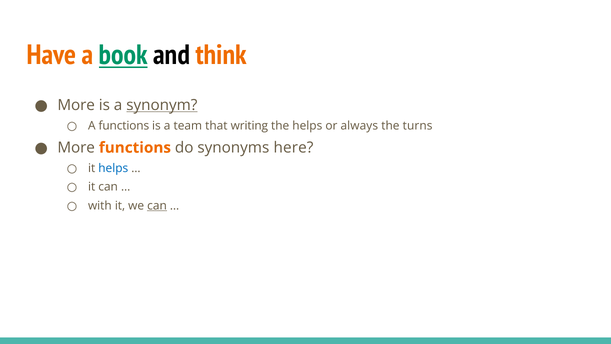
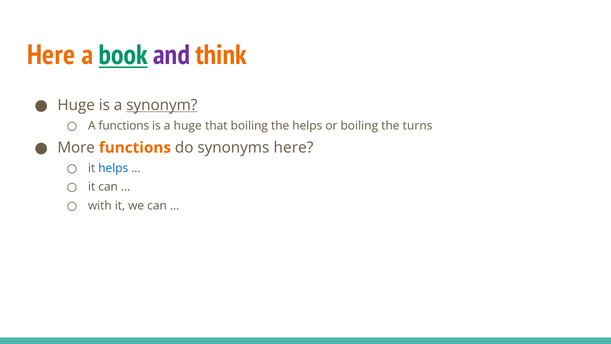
Have: Have -> Here (51, 55)
and colour: black -> purple (172, 55)
More: More -> Huge (76, 105)
a team: team -> huge (188, 126)
that writing: writing -> boiling (249, 126)
or always: always -> boiling (359, 126)
can underline: present -> none (157, 206)
